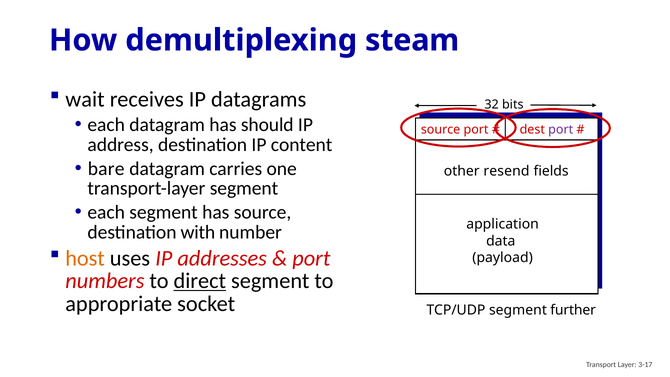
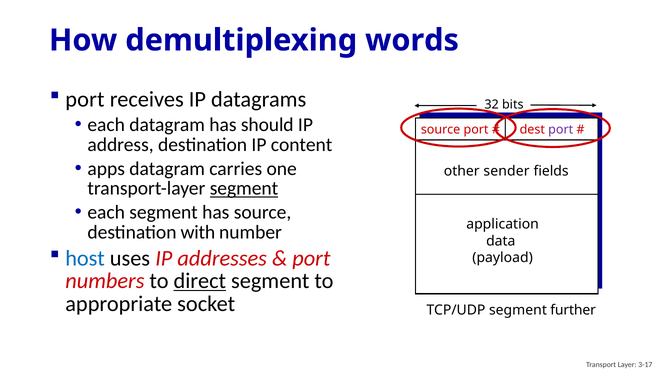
steam: steam -> words (412, 40)
wait: wait -> port (85, 99)
bare: bare -> apps (106, 169)
resend: resend -> sender (507, 171)
segment underline: none -> present (244, 188)
host colour: orange -> blue (85, 258)
